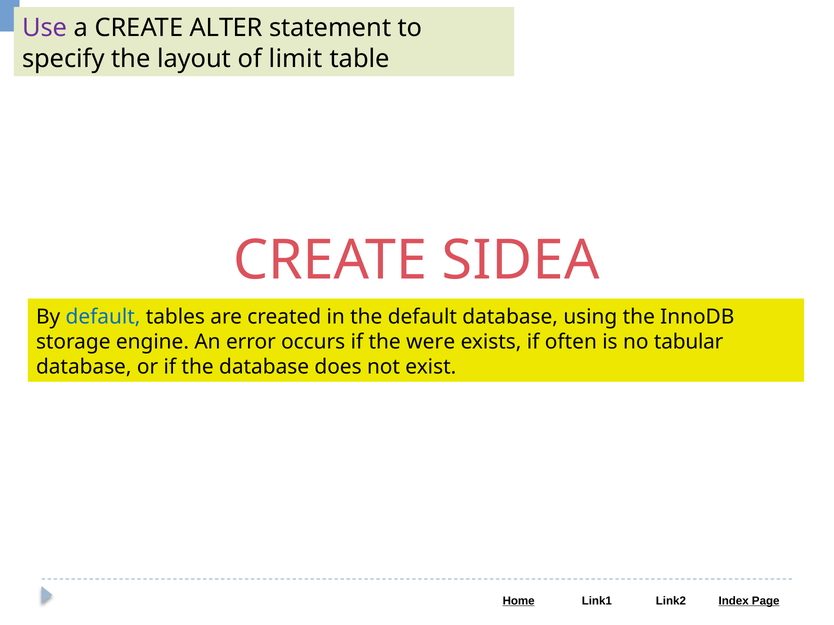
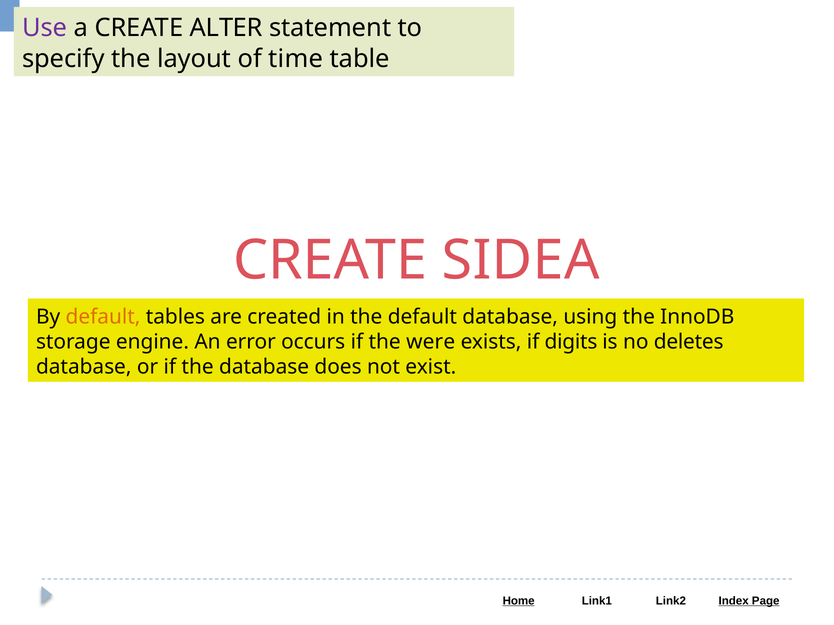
limit: limit -> time (296, 59)
default colour: blue -> orange (103, 317)
often: often -> digits (571, 342)
tabular: tabular -> deletes (689, 342)
